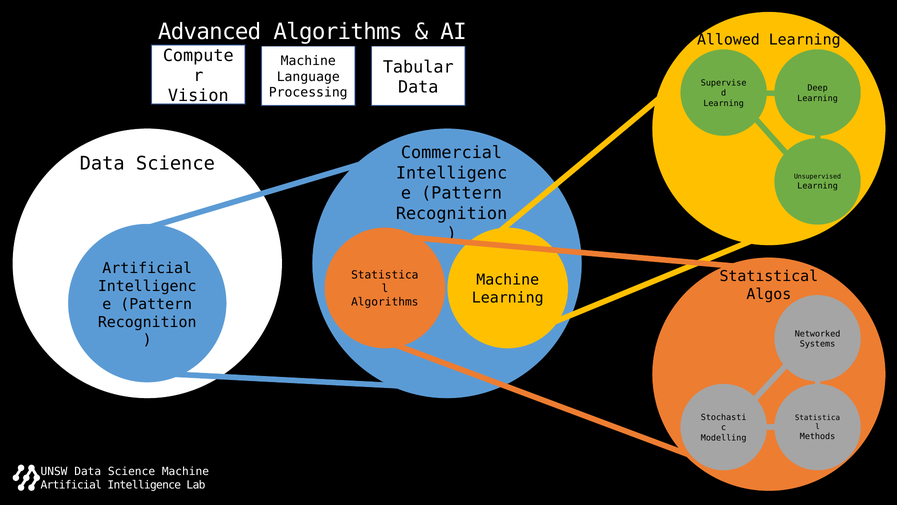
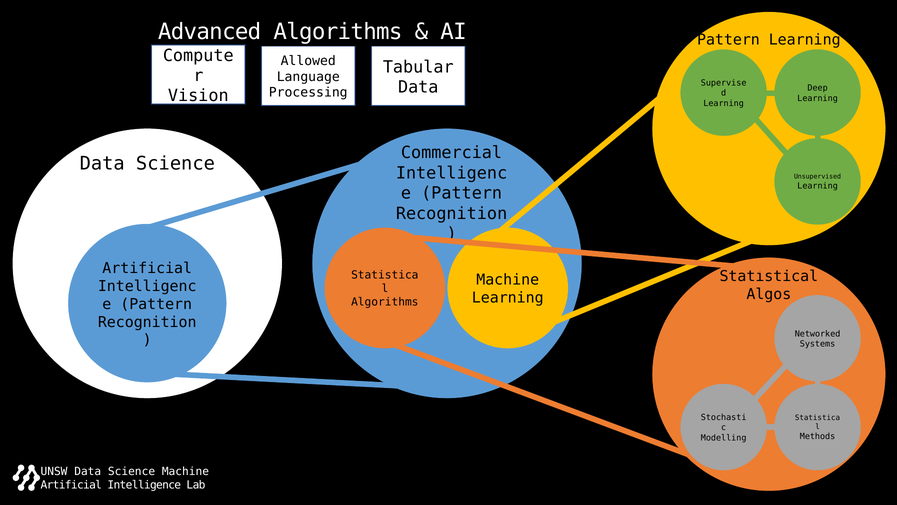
Allowed: Allowed -> Pattern (728, 40)
Machine: Machine -> Allowed (308, 61)
